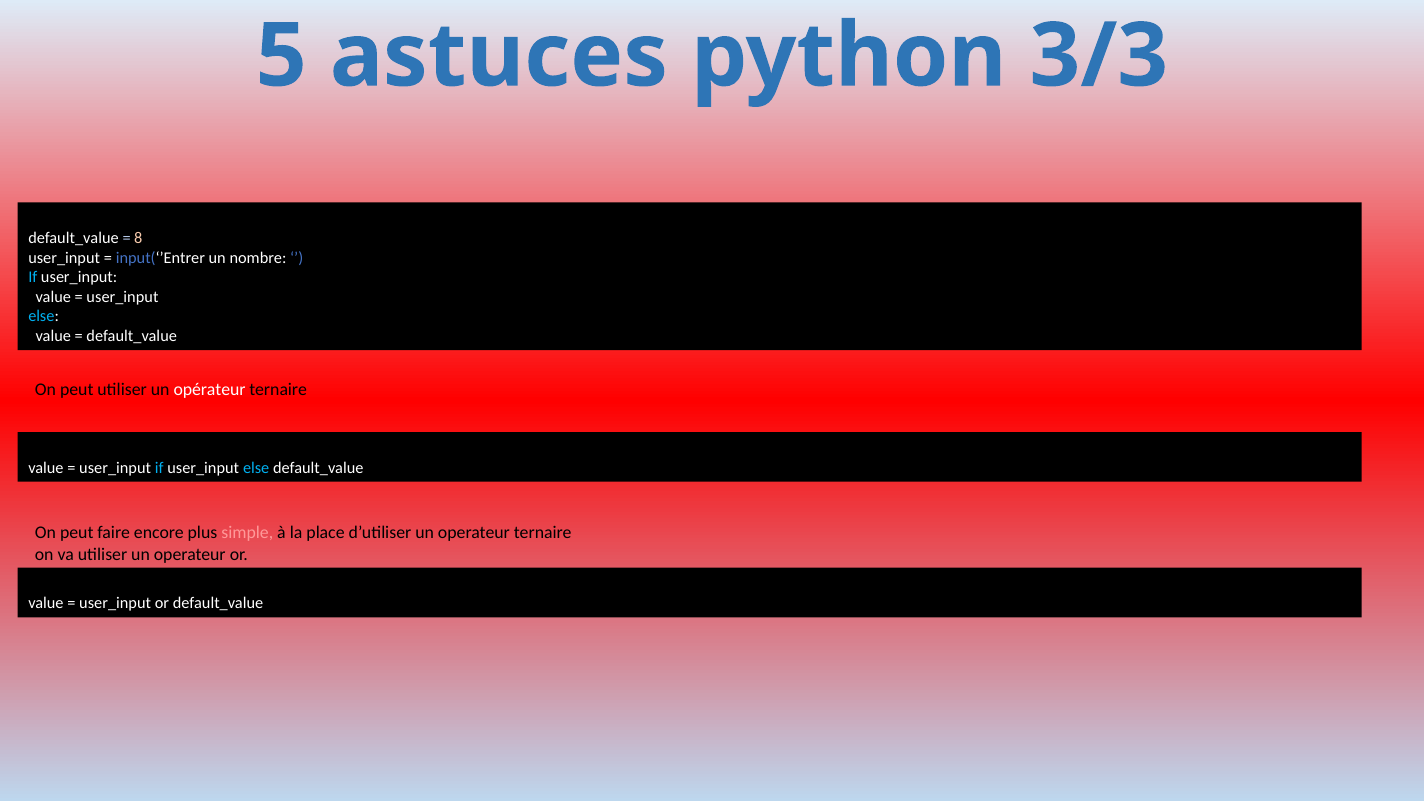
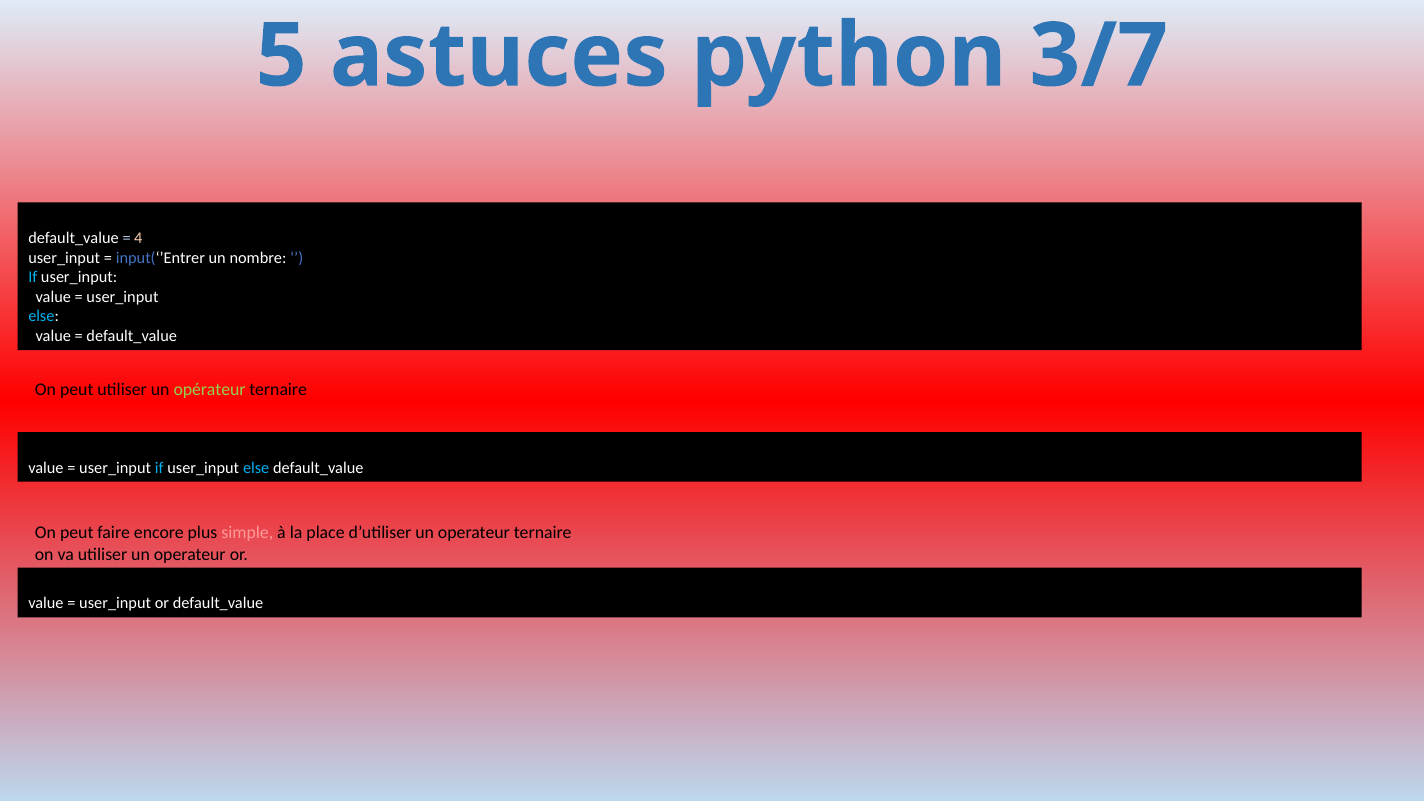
3/3: 3/3 -> 3/7 (1099, 56)
8: 8 -> 4 (138, 238)
opérateur colour: white -> light green (210, 390)
